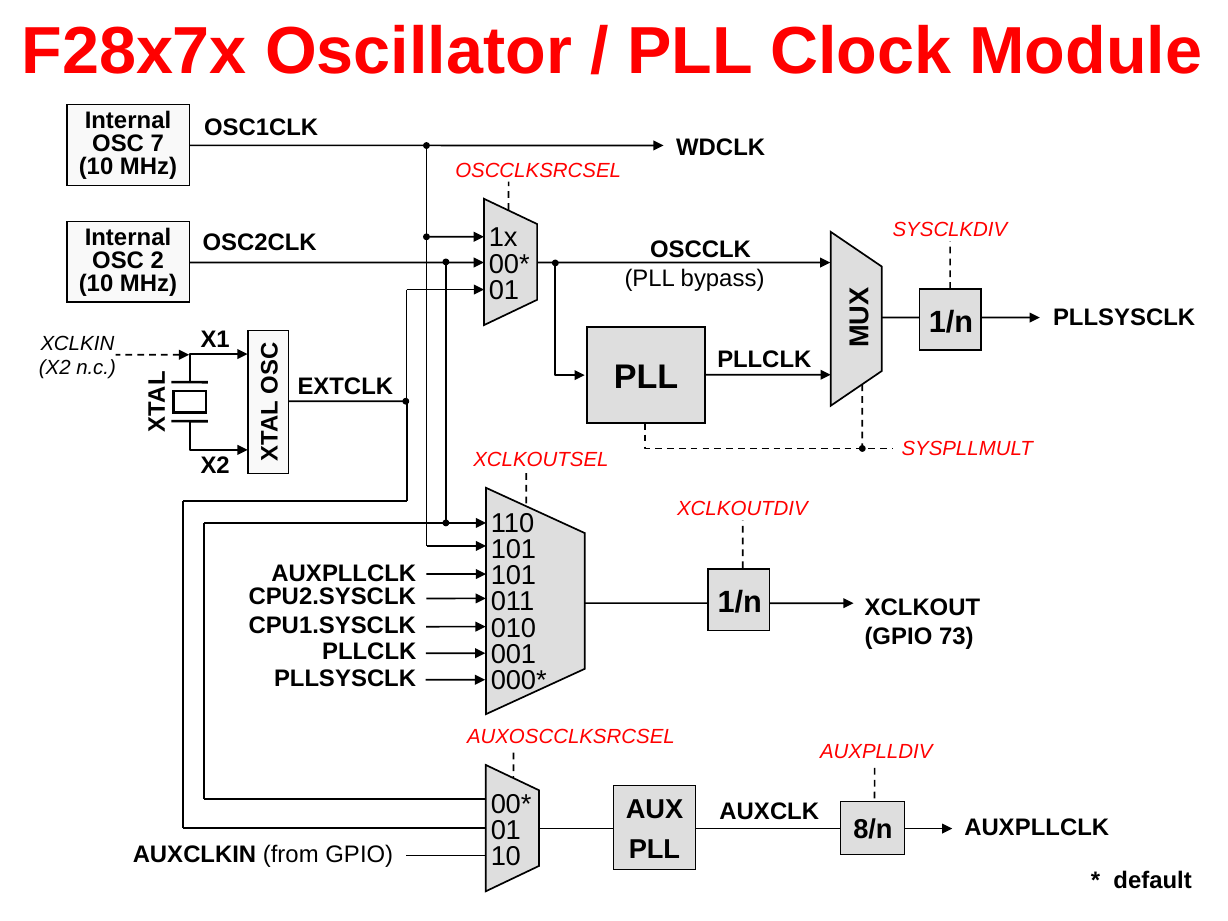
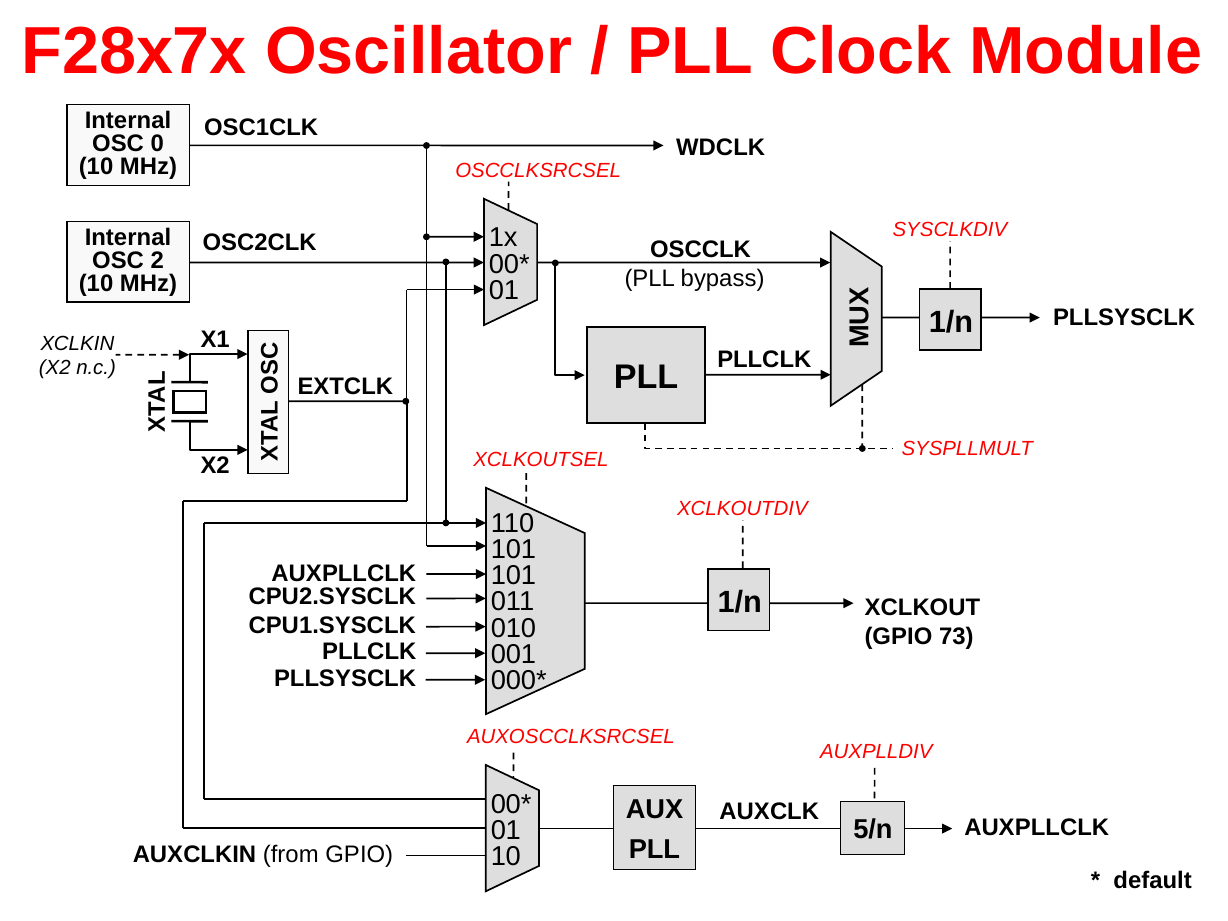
7: 7 -> 0 (157, 144)
8/n: 8/n -> 5/n (873, 830)
